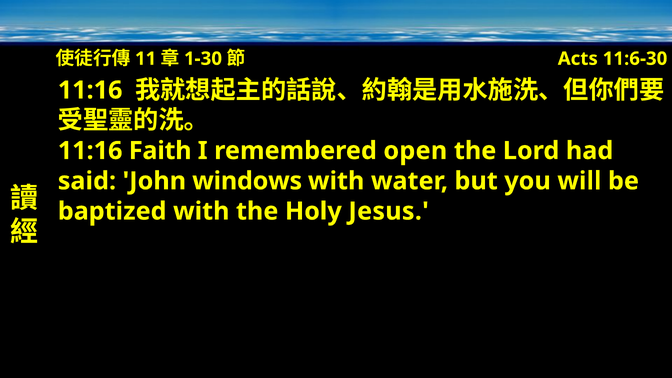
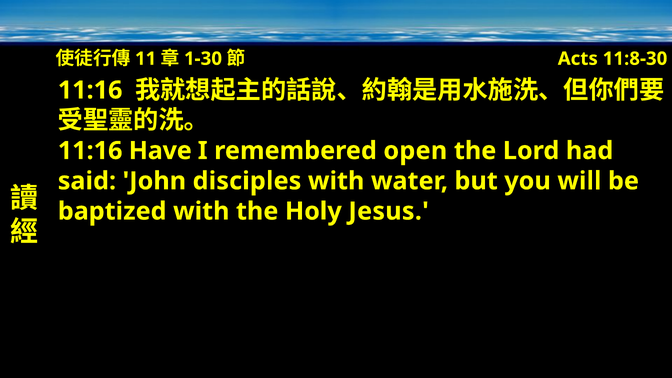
11:6-30: 11:6-30 -> 11:8-30 (635, 59)
Faith: Faith -> Have (160, 151)
windows: windows -> disciples (247, 181)
